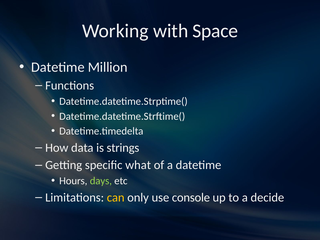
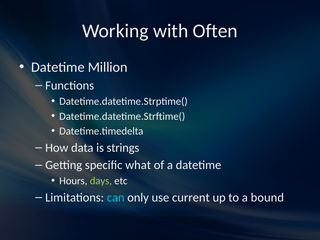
Space: Space -> Often (215, 31)
can colour: yellow -> light blue (116, 197)
console: console -> current (191, 197)
decide: decide -> bound (267, 197)
